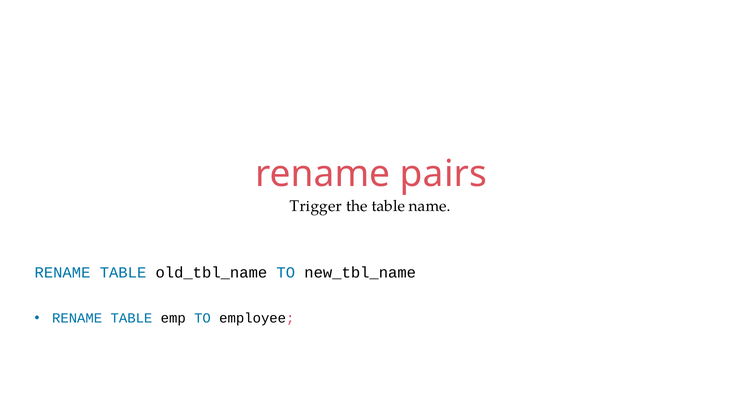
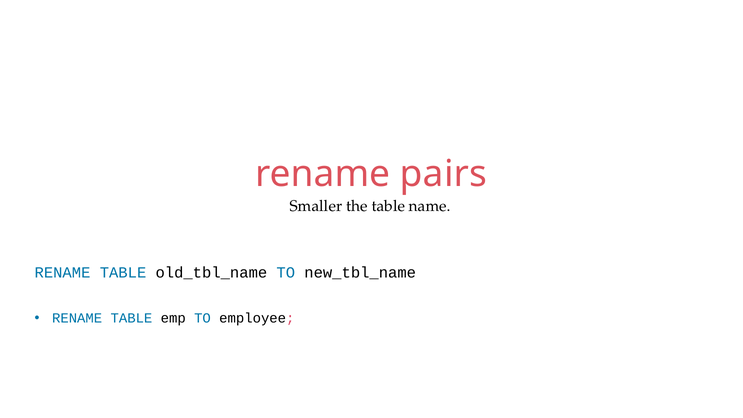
Trigger: Trigger -> Smaller (316, 206)
